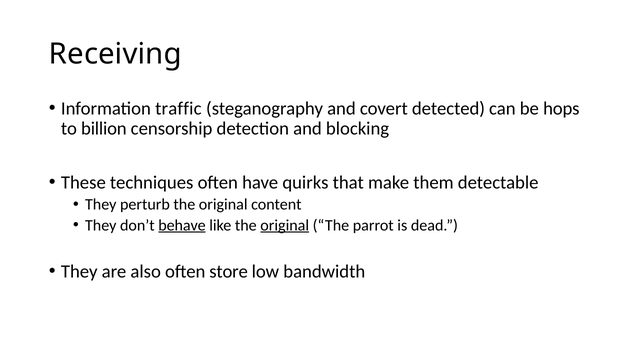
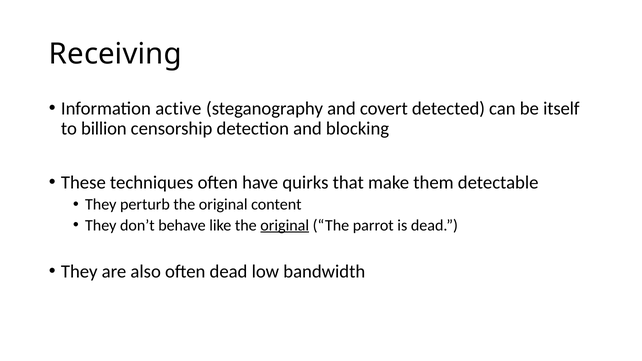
traffic: traffic -> active (178, 109)
hops: hops -> itself (561, 109)
behave underline: present -> none (182, 225)
often store: store -> dead (229, 272)
